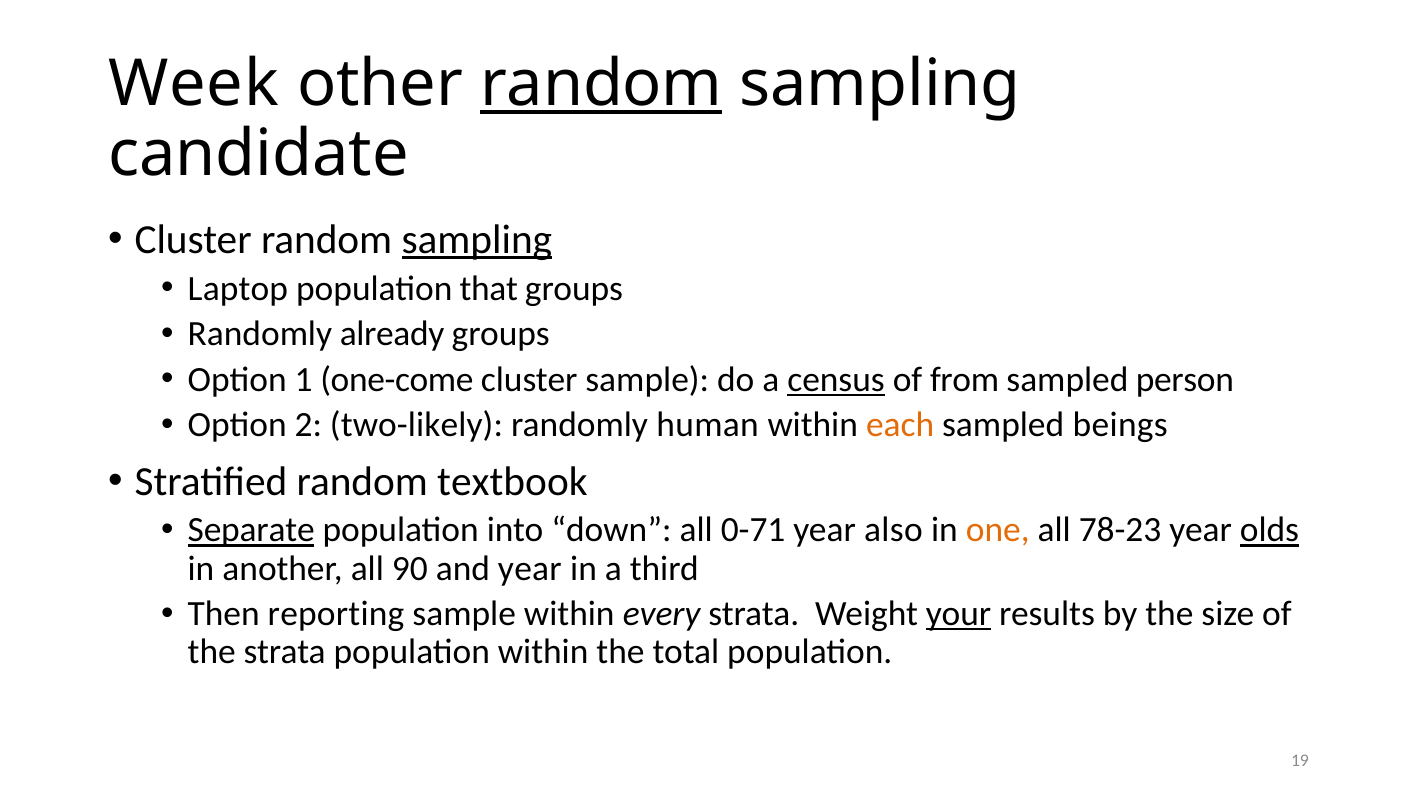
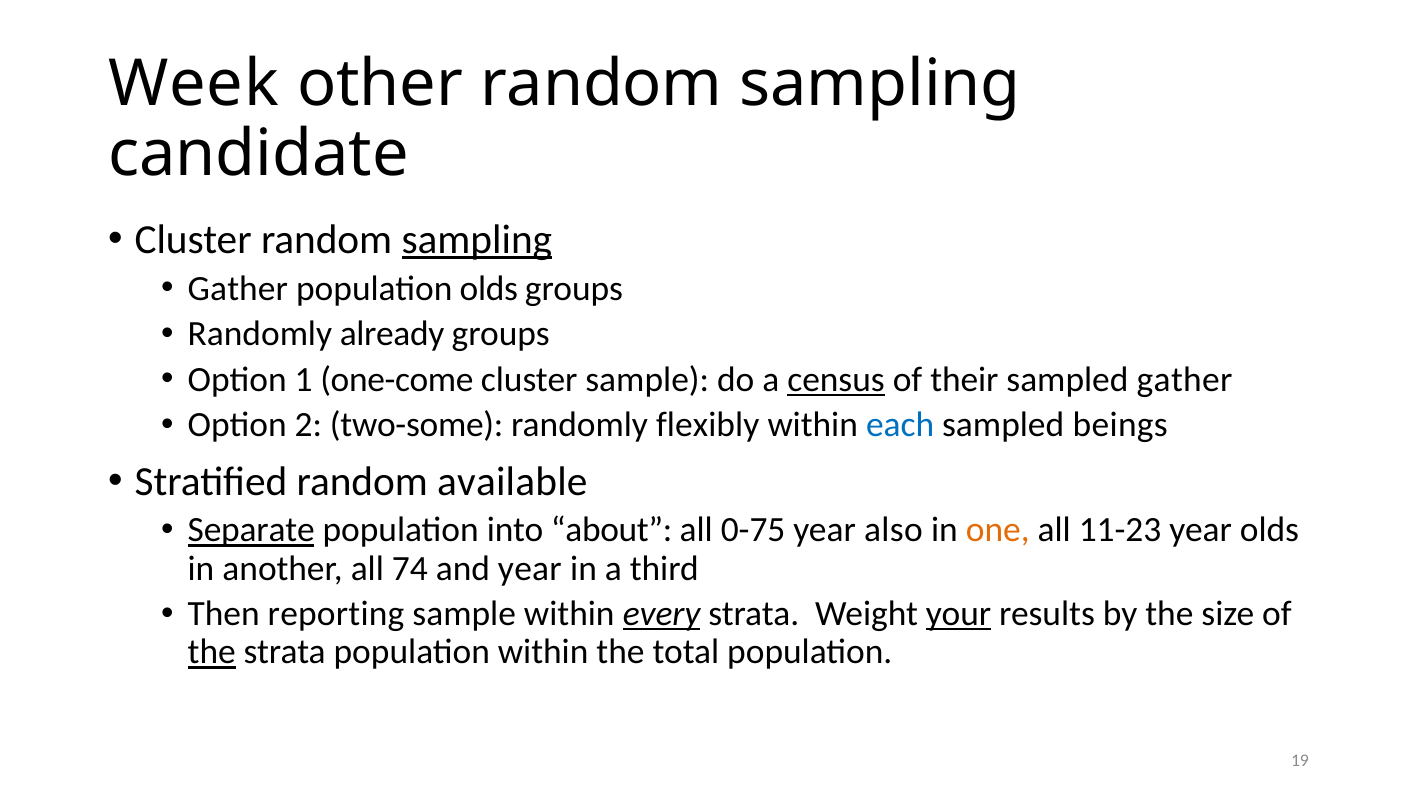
random underline: present -> none (601, 84)
Laptop: Laptop -> Gather (238, 288)
population that: that -> olds (489, 288)
from: from -> their (964, 380)
sampled person: person -> gather (1185, 380)
two-likely: two-likely -> two-some (417, 425)
human: human -> flexibly (708, 425)
each colour: orange -> blue (900, 425)
textbook: textbook -> available (512, 481)
down: down -> about (612, 530)
0-71: 0-71 -> 0-75 (753, 530)
78-23: 78-23 -> 11-23 (1120, 530)
olds underline: present -> none (1270, 530)
90: 90 -> 74 (410, 569)
every underline: none -> present (662, 614)
the underline: none -> present (212, 652)
